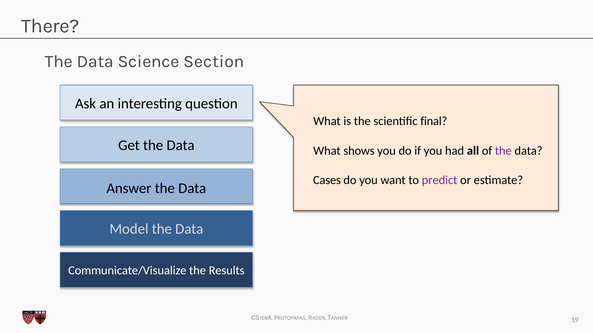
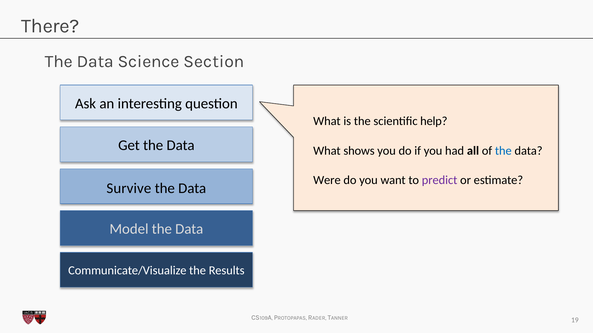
final: final -> help (434, 121)
the colour: purple -> blue (503, 151)
Cases: Cases -> Were (327, 181)
Answer: Answer -> Survive (129, 189)
